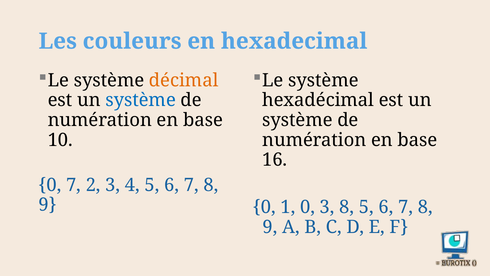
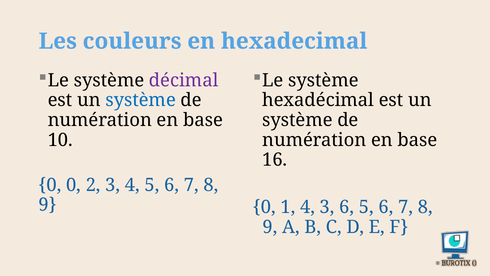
décimal colour: orange -> purple (184, 80)
0 7: 7 -> 0 (73, 185)
1 0: 0 -> 4 (308, 207)
3 8: 8 -> 6 (347, 207)
